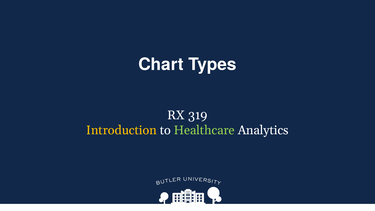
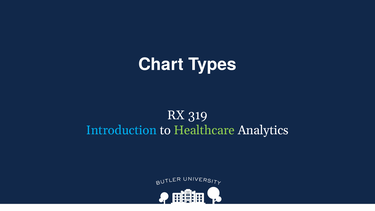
Introduction colour: yellow -> light blue (121, 130)
